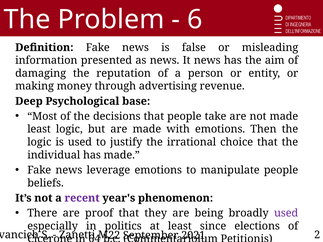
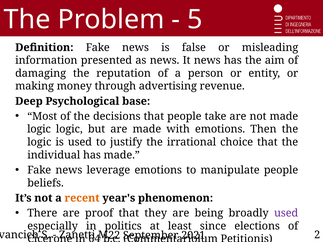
6: 6 -> 5 (195, 20)
least: least -> logic (39, 129)
recent colour: purple -> orange (82, 198)
